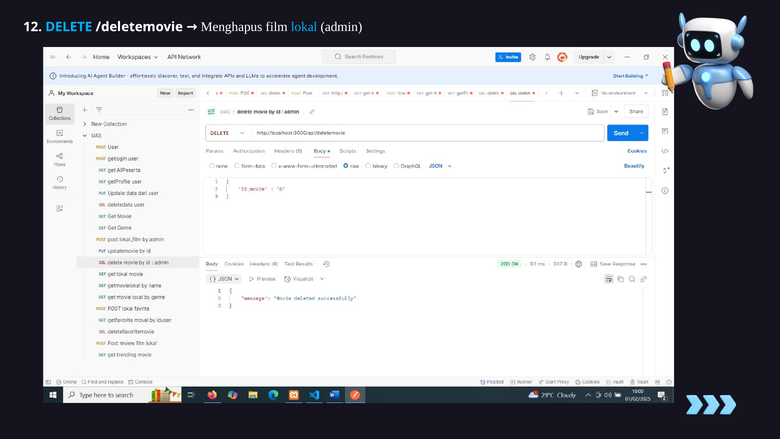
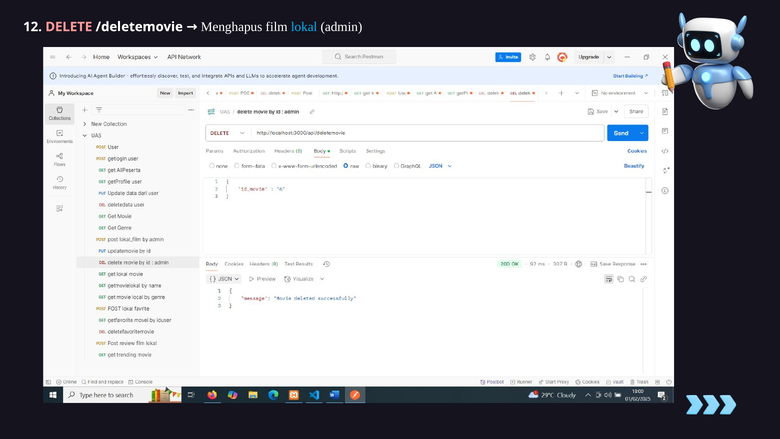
DELETE colour: light blue -> pink (69, 27)
